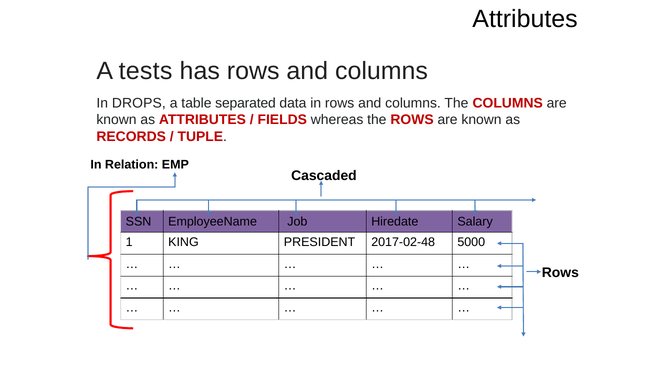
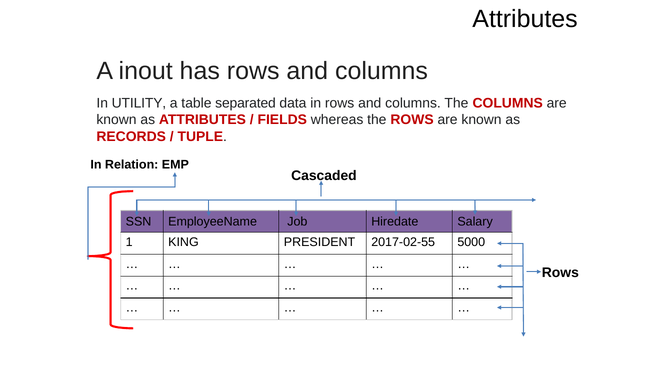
tests: tests -> inout (146, 71)
DROPS: DROPS -> UTILITY (139, 103)
2017-02-48: 2017-02-48 -> 2017-02-55 (403, 243)
